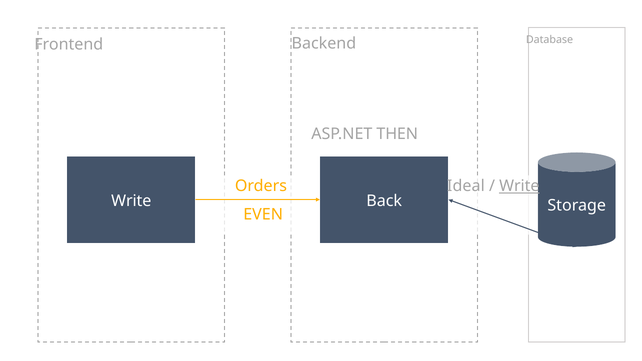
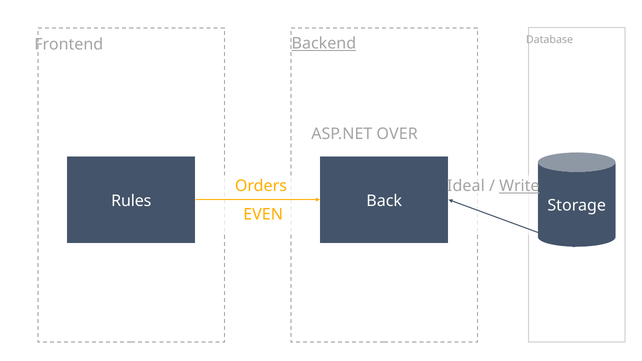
Backend underline: none -> present (324, 44)
THEN: THEN -> OVER (397, 134)
Write: Write -> Rules (131, 201)
